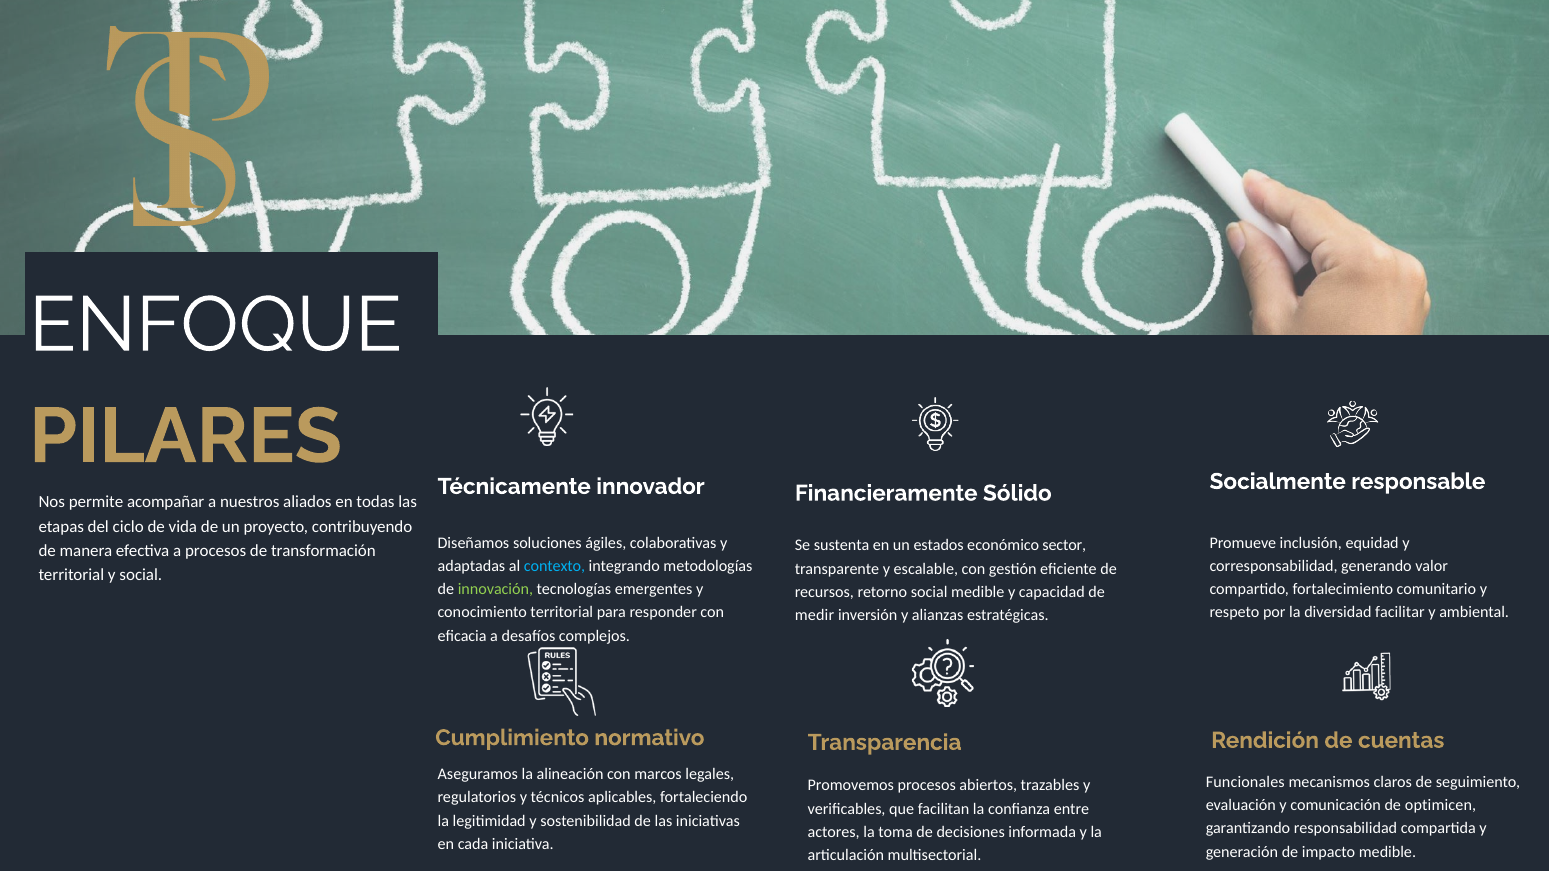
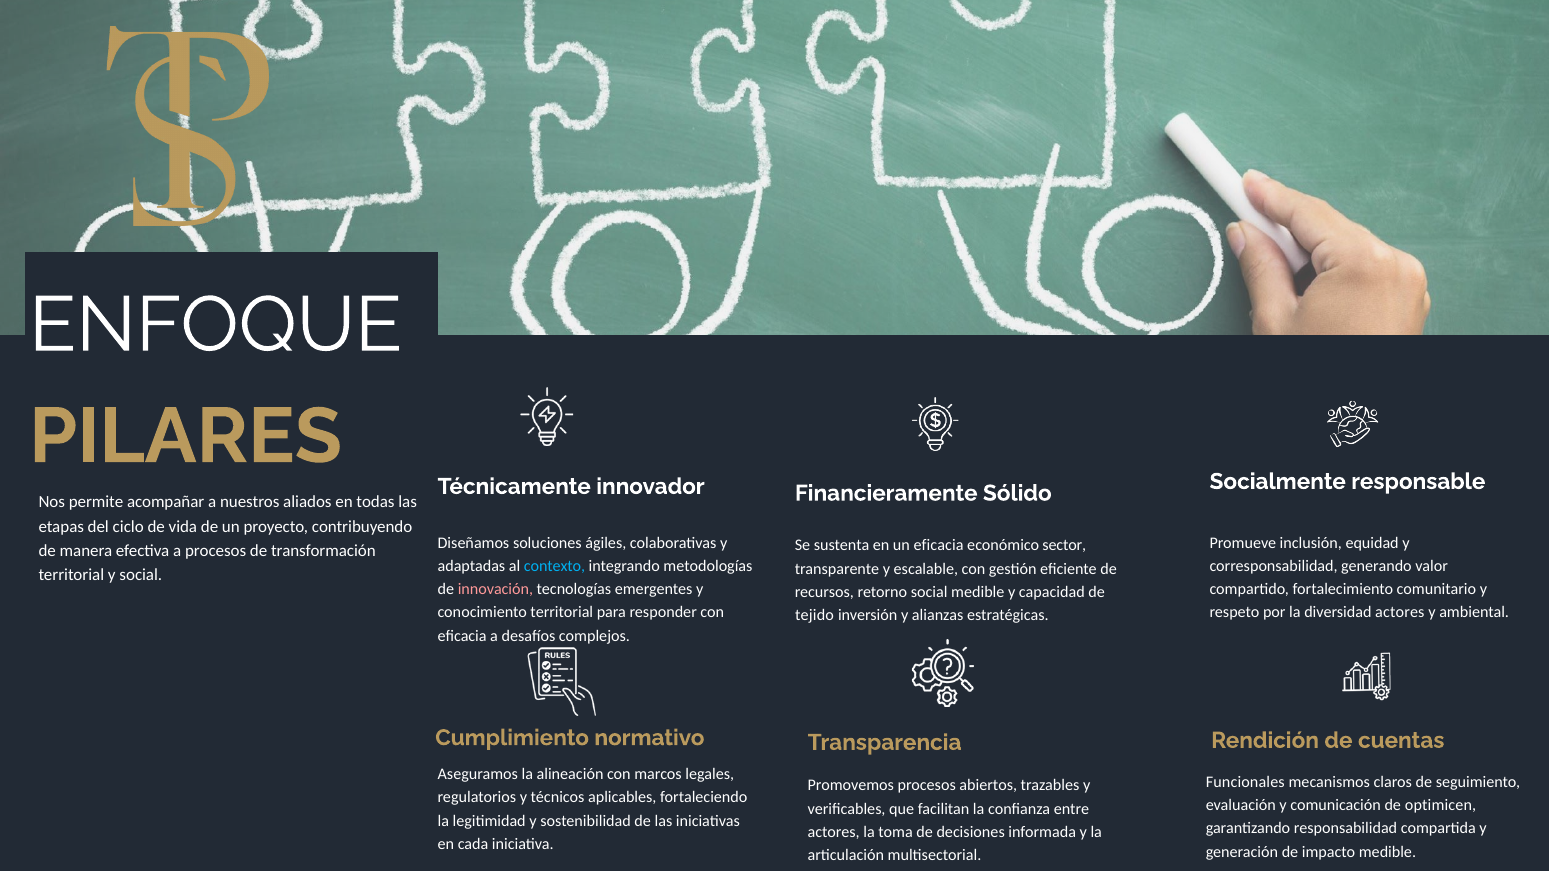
un estados: estados -> eficacia (939, 546)
innovación colour: light green -> pink (495, 590)
diversidad facilitar: facilitar -> actores (1400, 613)
medir: medir -> tejido (815, 615)
